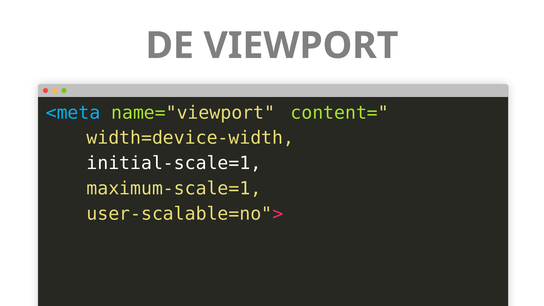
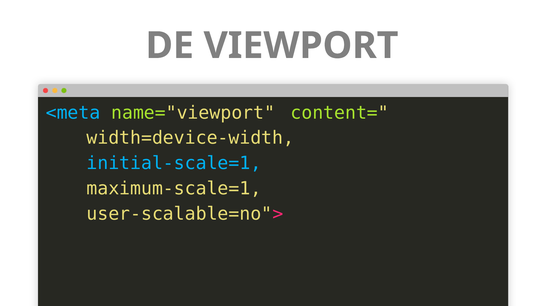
initial-scale=1 colour: white -> light blue (174, 163)
